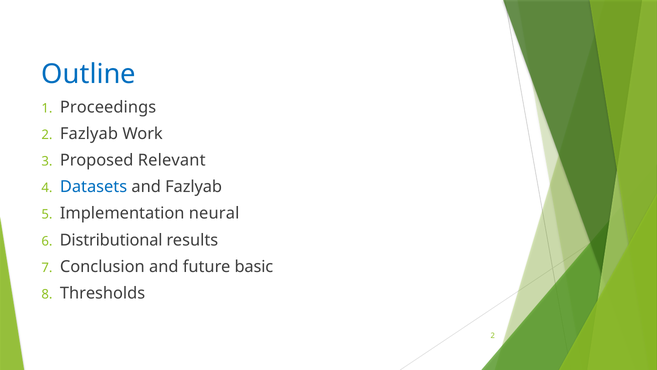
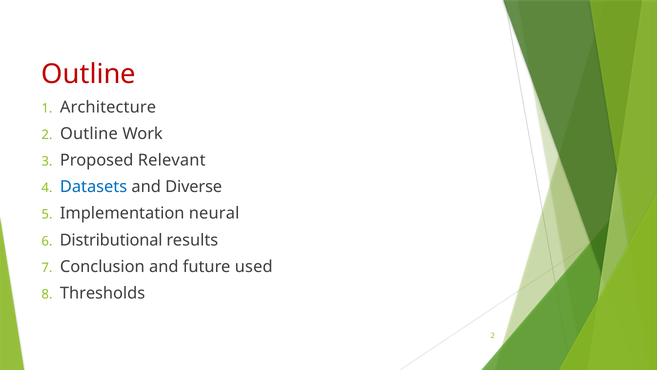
Outline colour: blue -> red (89, 74)
Proceedings: Proceedings -> Architecture (108, 107)
Fazlyab: Fazlyab -> Outline (89, 134)
and Fazlyab: Fazlyab -> Diverse (194, 187)
basic: basic -> used (254, 266)
